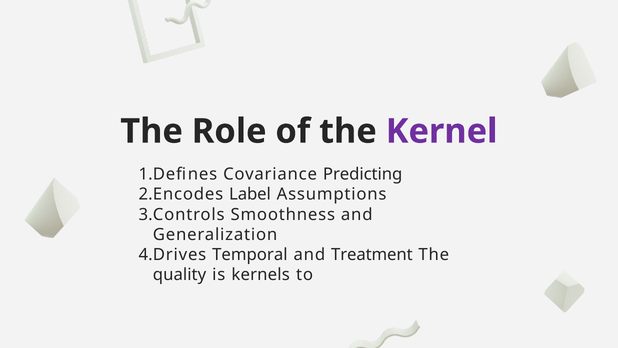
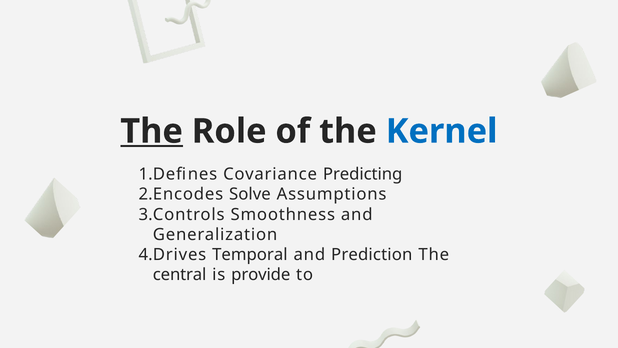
The underline: none -> present (152, 131)
Kernel colour: purple -> blue (442, 131)
Label: Label -> Solve (250, 194)
Treatment: Treatment -> Prediction (372, 255)
quality: quality -> central (180, 275)
kernels: kernels -> provide (261, 275)
